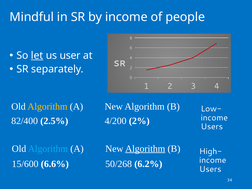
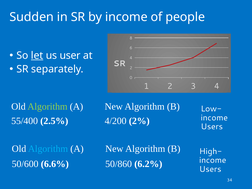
Mindful: Mindful -> Sudden (32, 17)
Algorithm colour: yellow -> light green (47, 106)
82/400: 82/400 -> 55/400 (25, 121)
Algorithm underline: present -> none (145, 149)
15/600: 15/600 -> 50/600 (25, 164)
50/268: 50/268 -> 50/860 (119, 164)
